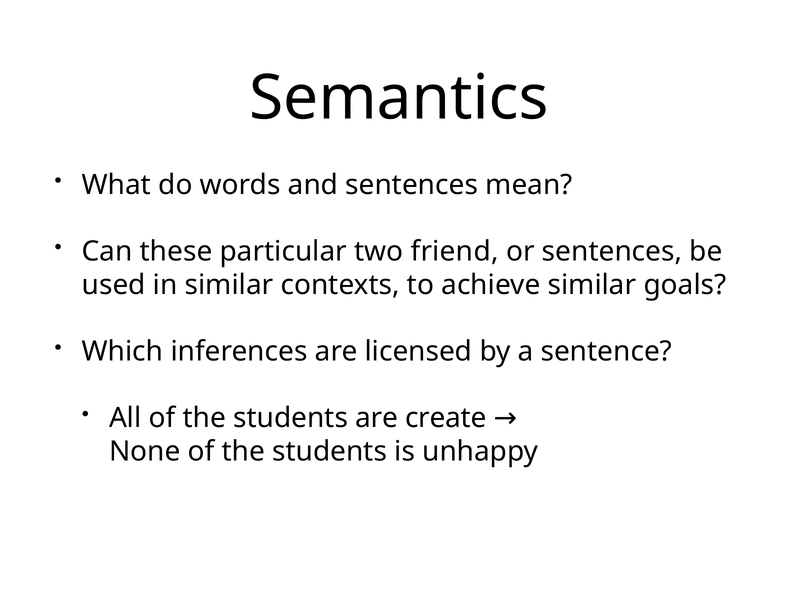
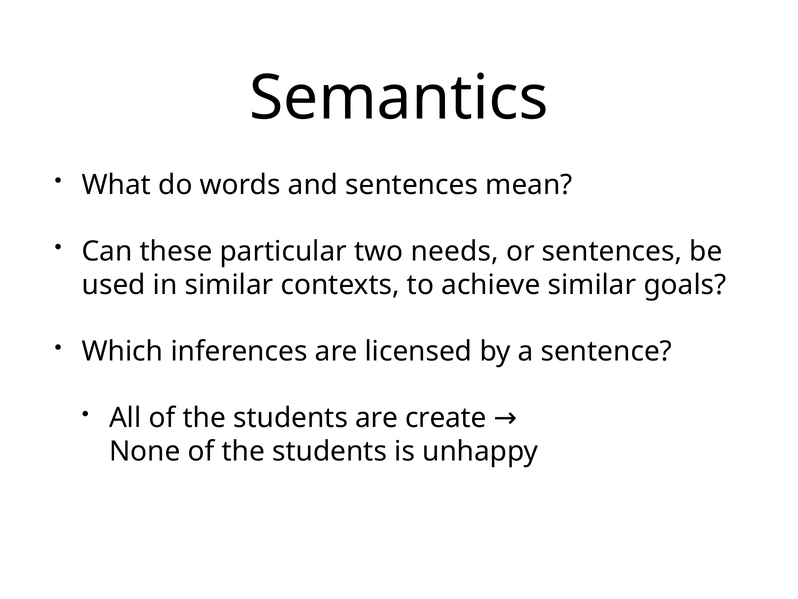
friend: friend -> needs (455, 251)
